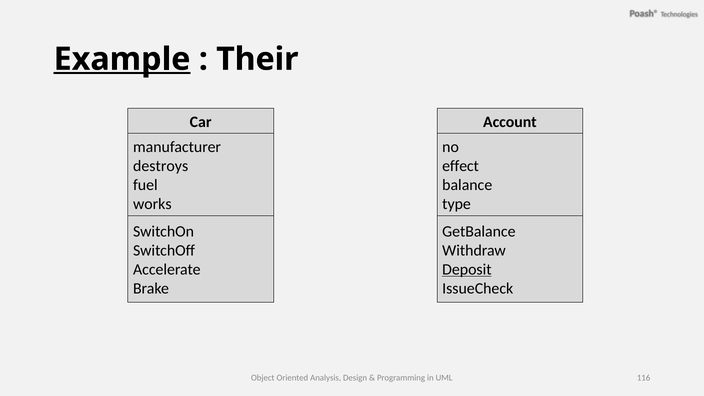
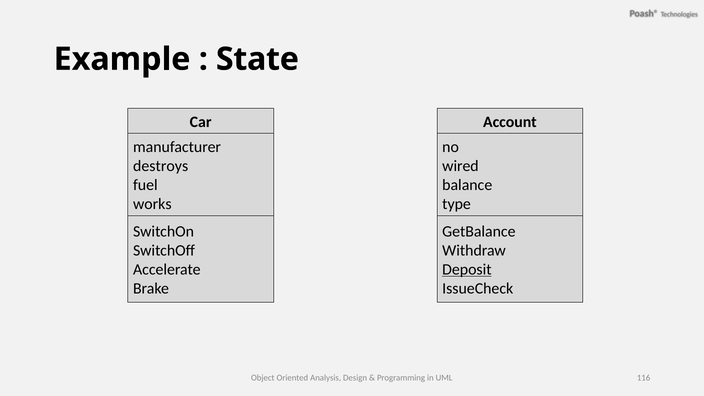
Example underline: present -> none (122, 59)
Their: Their -> State (257, 59)
effect: effect -> wired (460, 166)
